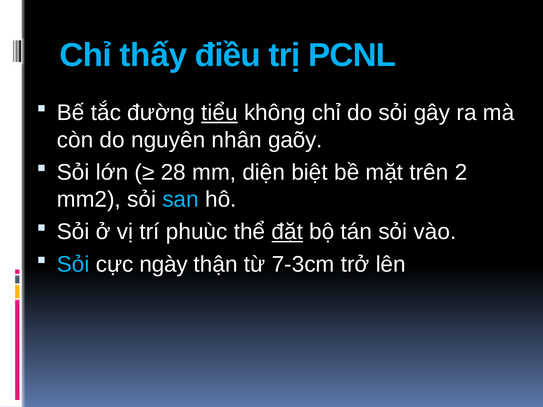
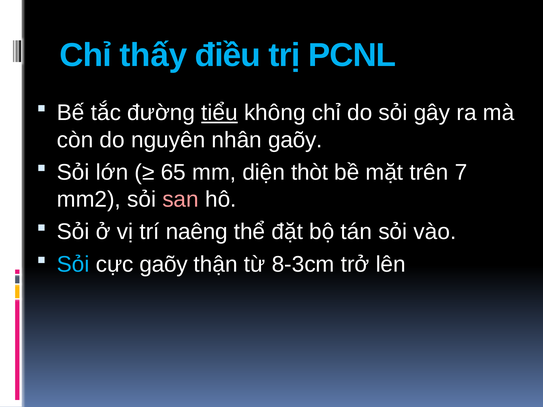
28: 28 -> 65 (173, 172)
biệt: biệt -> thòt (310, 172)
2: 2 -> 7 (461, 172)
san colour: light blue -> pink (181, 200)
phuùc: phuùc -> naêng (197, 232)
đặt underline: present -> none (287, 232)
cực ngày: ngày -> gaõy (164, 264)
7-3cm: 7-3cm -> 8-3cm (303, 264)
